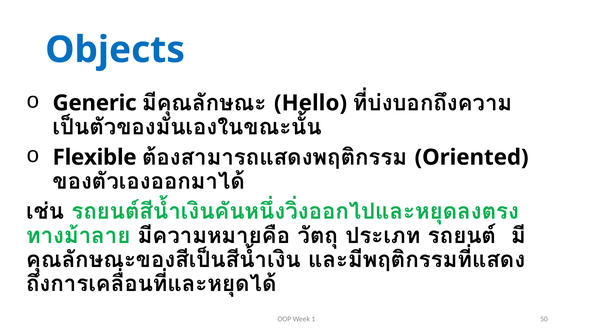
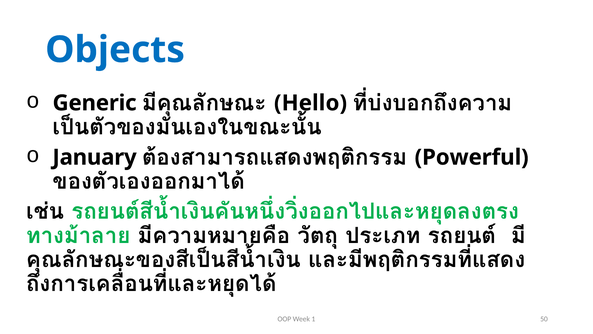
Flexible: Flexible -> January (95, 157)
Oriented: Oriented -> Powerful (472, 157)
